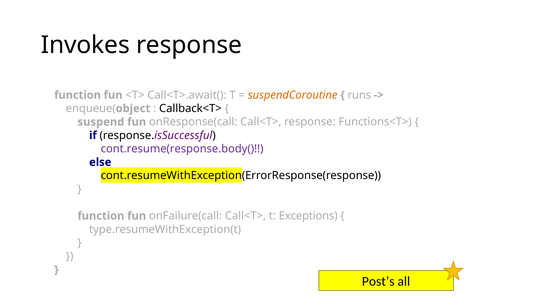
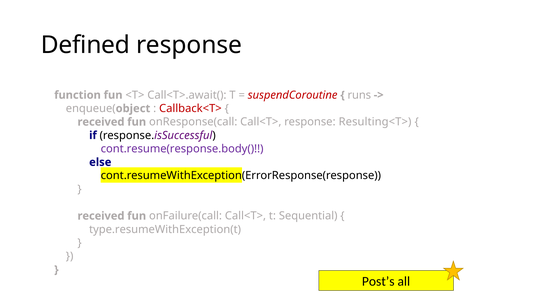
Invokes: Invokes -> Defined (85, 45)
suspendCoroutine colour: orange -> red (293, 95)
Callback<T> colour: black -> red (190, 108)
suspend: suspend -> received (101, 122)
Functions<T>: Functions<T> -> Resulting<T> (375, 122)
function: function -> received (101, 216)
Exceptions: Exceptions -> Sequential (308, 216)
